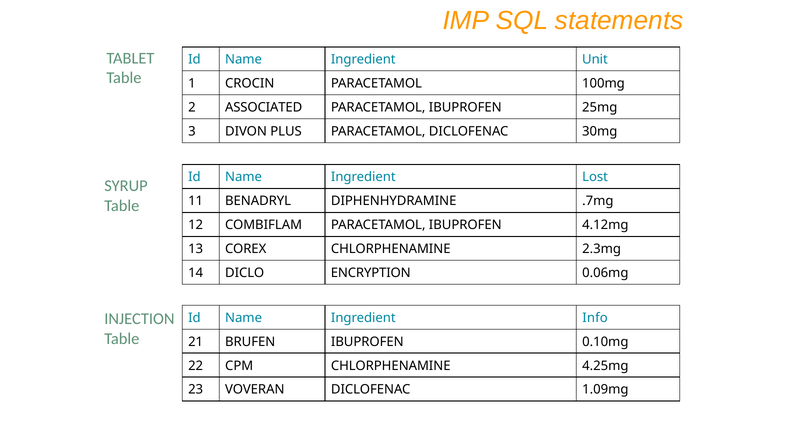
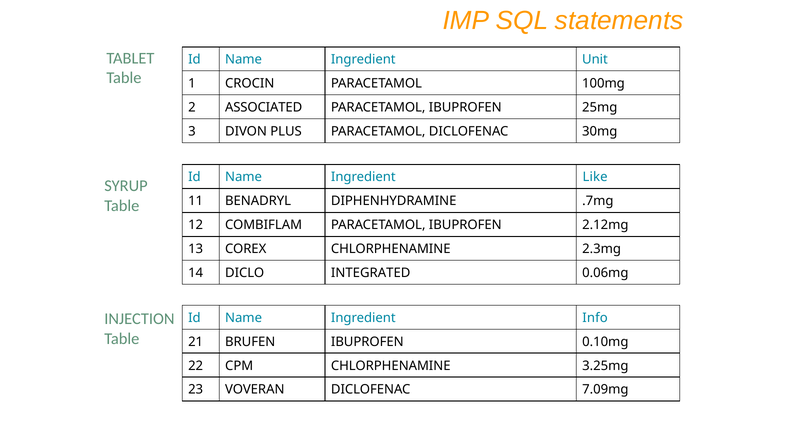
Lost: Lost -> Like (595, 177)
4.12mg: 4.12mg -> 2.12mg (605, 225)
ENCRYPTION: ENCRYPTION -> INTEGRATED (371, 273)
4.25mg: 4.25mg -> 3.25mg (605, 366)
1.09mg: 1.09mg -> 7.09mg (605, 390)
